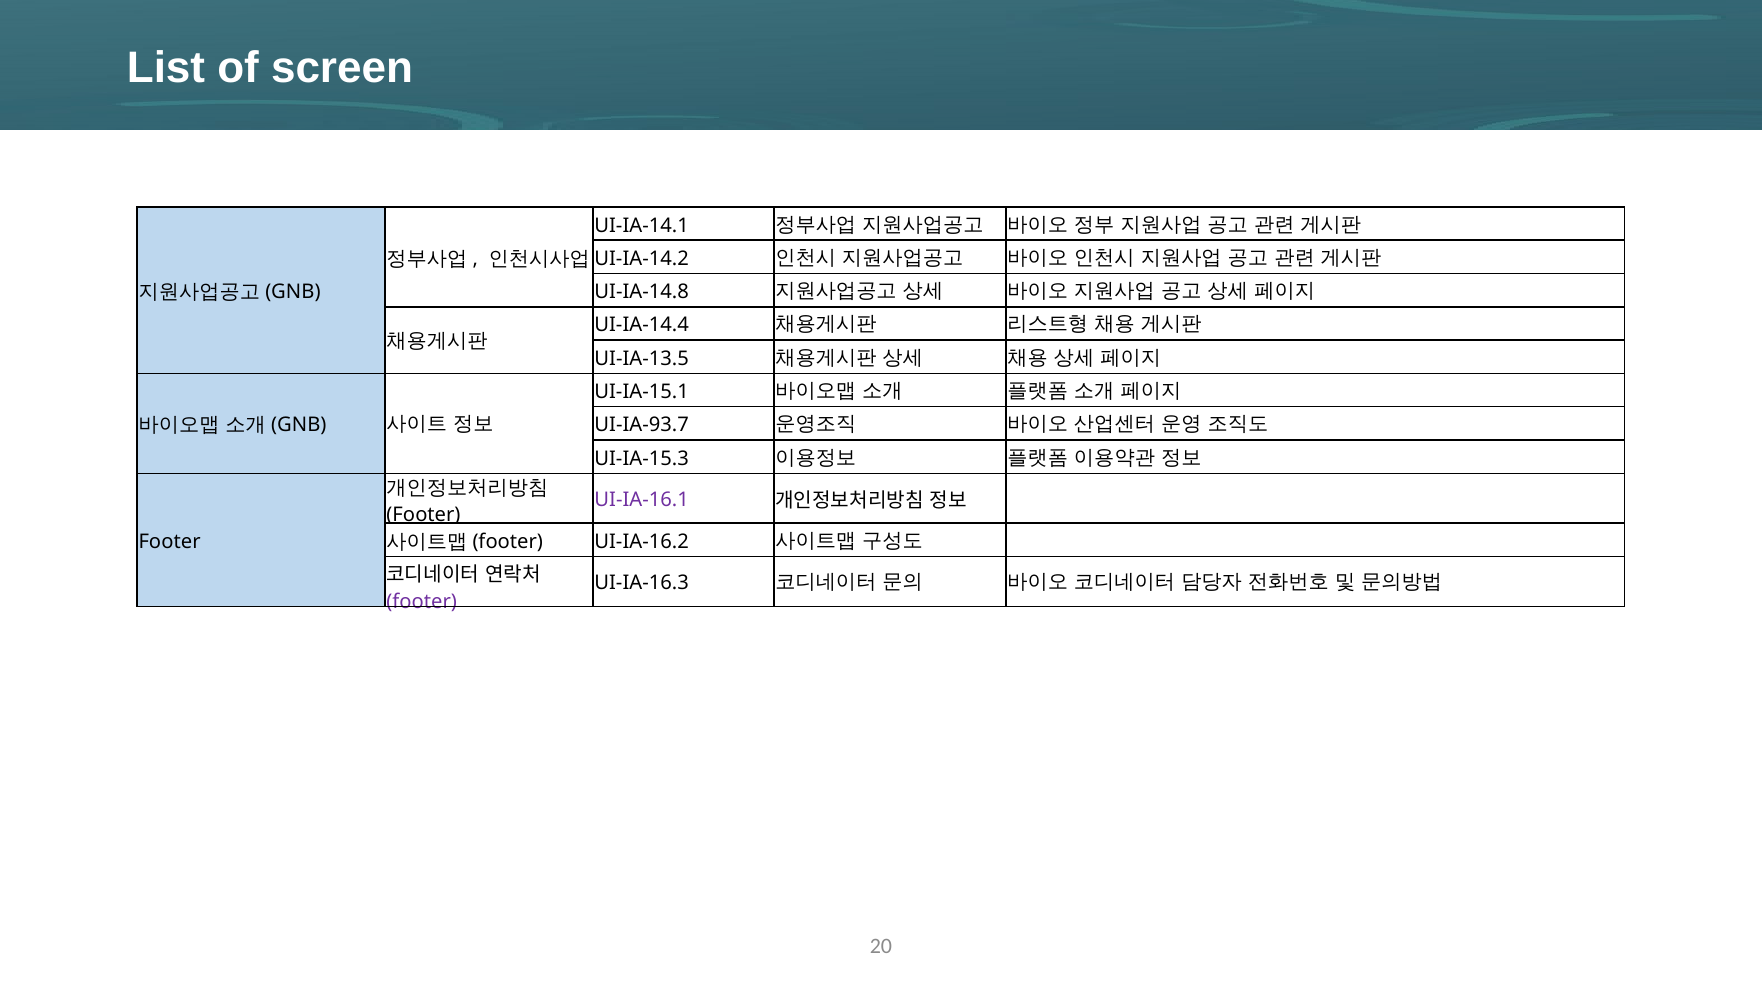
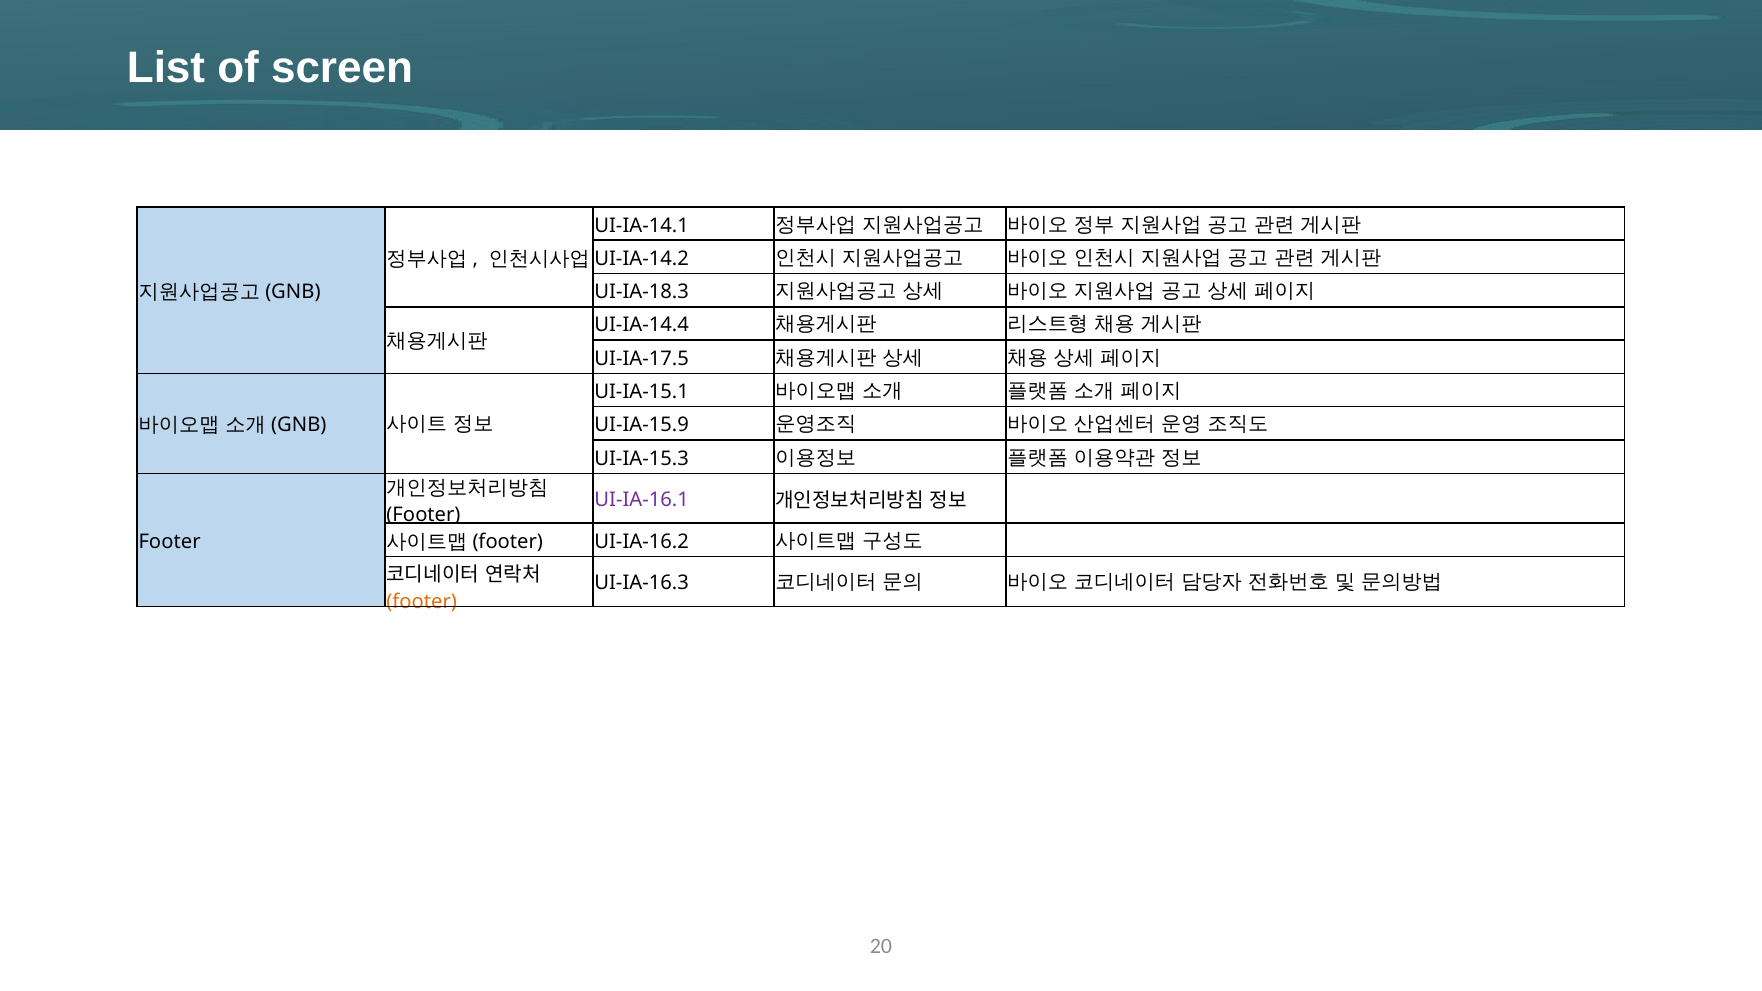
UI-IA-14.8: UI-IA-14.8 -> UI-IA-18.3 (642, 292)
UI-IA-13.5: UI-IA-13.5 -> UI-IA-17.5 (642, 359)
UI-IA-93.7: UI-IA-93.7 -> UI-IA-15.9 (642, 425)
footer colour: purple -> orange (422, 602)
